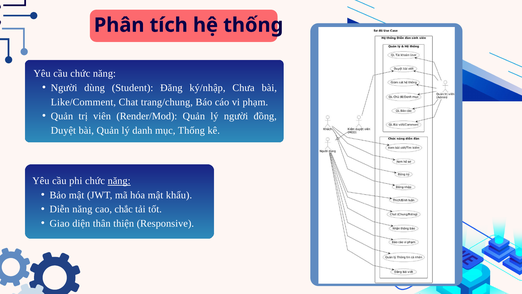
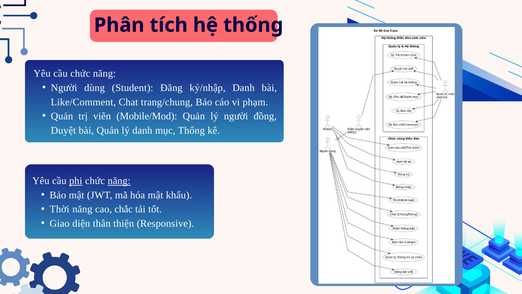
ký/nhập Chưa: Chưa -> Danh (244, 88)
Render/Mod: Render/Mod -> Mobile/Mod (147, 116)
phi underline: none -> present (76, 181)
Diễn: Diễn -> Thời (60, 209)
